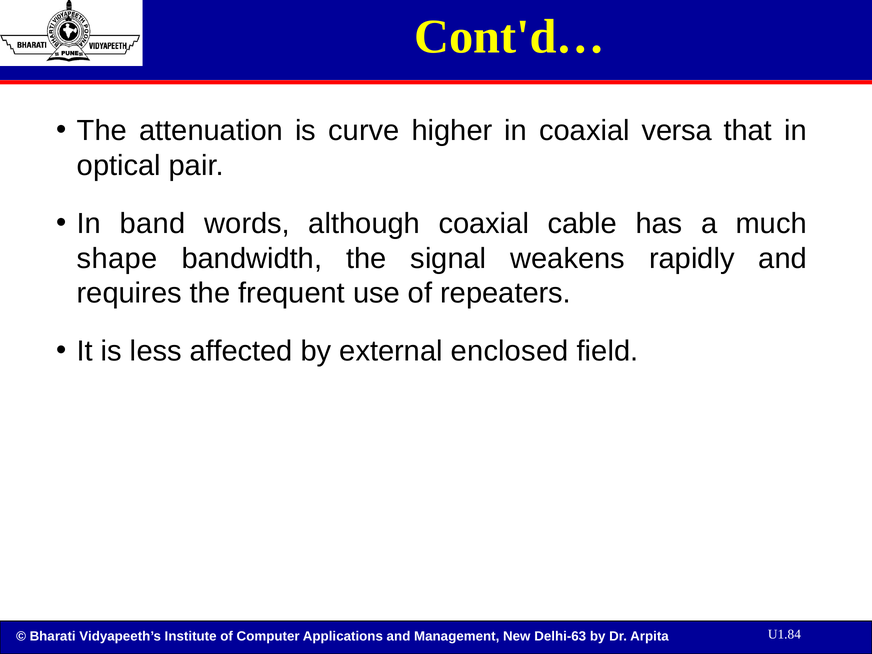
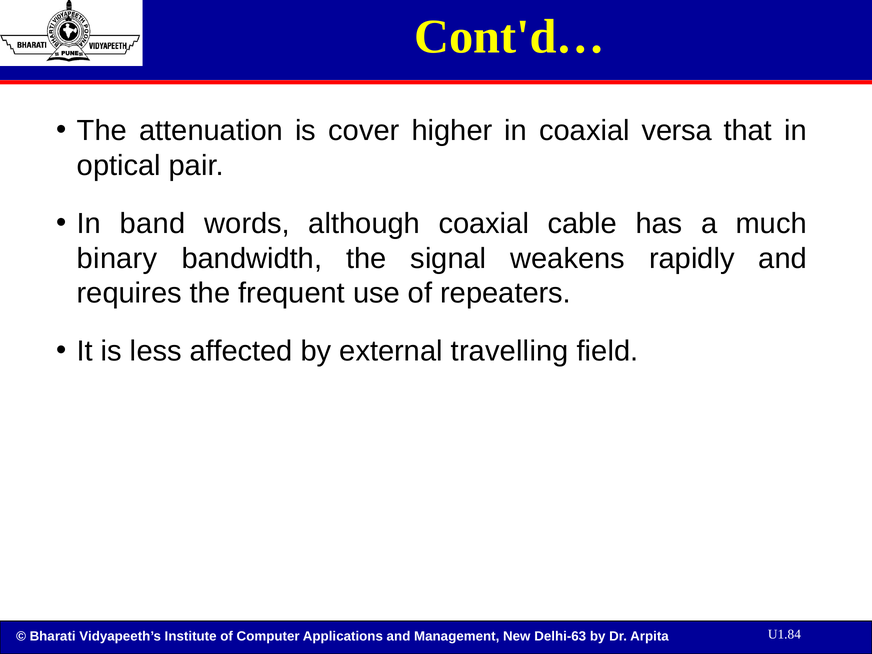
curve: curve -> cover (364, 131)
shape: shape -> binary (117, 258)
enclosed: enclosed -> travelling (510, 351)
